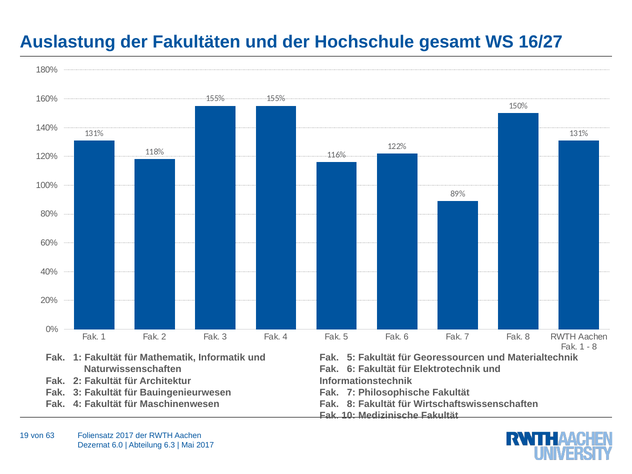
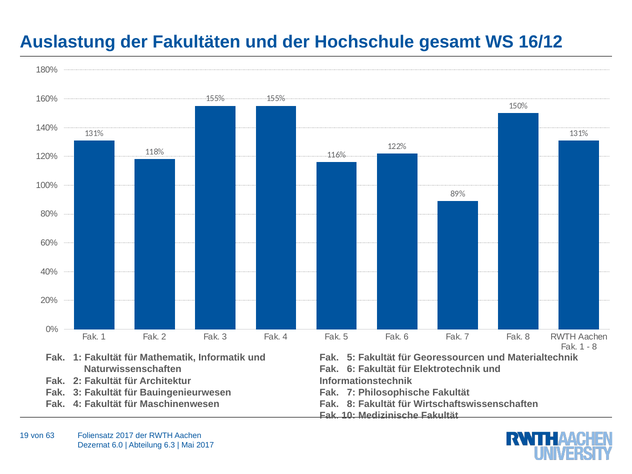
16/27: 16/27 -> 16/12 (541, 42)
